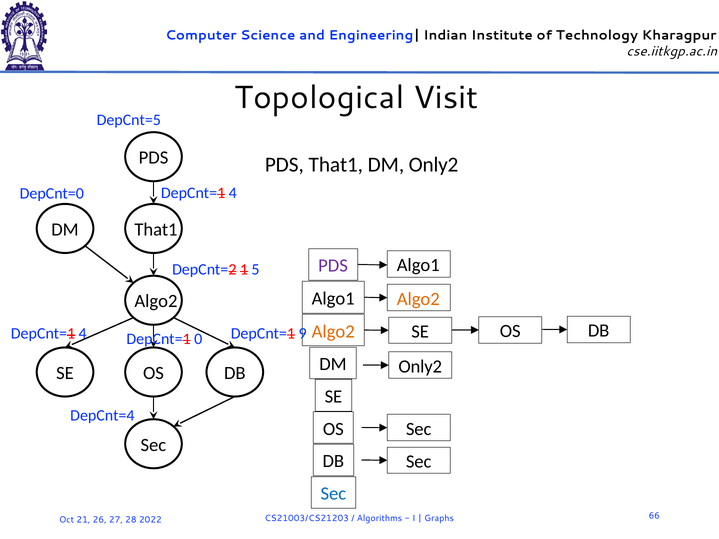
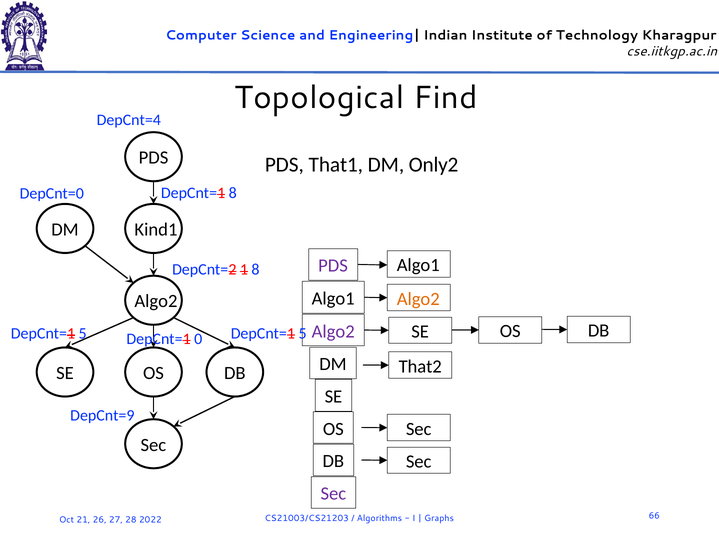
Visit: Visit -> Find (445, 98)
DepCnt=5: DepCnt=5 -> DepCnt=4 (129, 120)
DepCnt=0 DepCnt=1 4: 4 -> 8 (233, 193)
That1: That1 -> Kind1 (156, 230)
1 5: 5 -> 8 (255, 270)
Algo2 colour: orange -> purple (333, 332)
4: 4 -> 5 (83, 334)
9: 9 -> 5 (303, 334)
Only2: Only2 -> That2 (420, 367)
DepCnt=4: DepCnt=4 -> DepCnt=9 (102, 416)
Sec colour: blue -> purple (333, 494)
